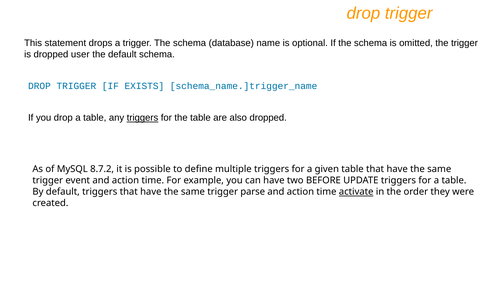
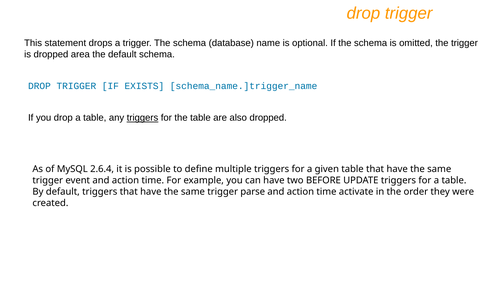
user: user -> area (80, 54)
8.7.2: 8.7.2 -> 2.6.4 (102, 169)
activate underline: present -> none (356, 192)
